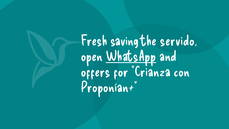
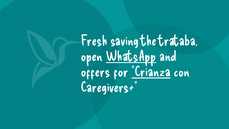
servido: servido -> trataba (179, 41)
Crianza underline: none -> present (151, 72)
Proponían+: Proponían+ -> Caregivers+ (109, 87)
